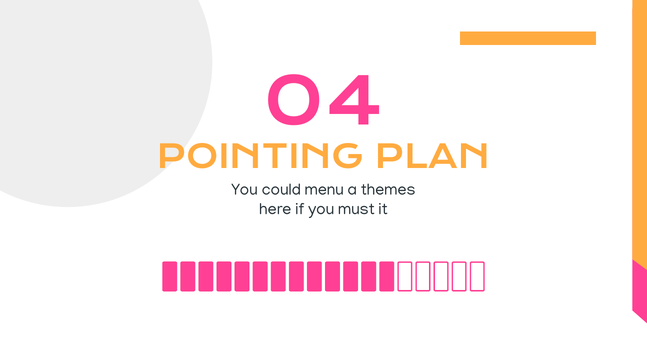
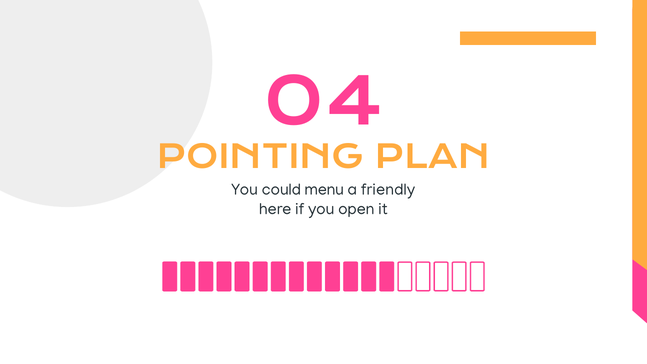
themes: themes -> friendly (388, 189)
must: must -> open (356, 209)
